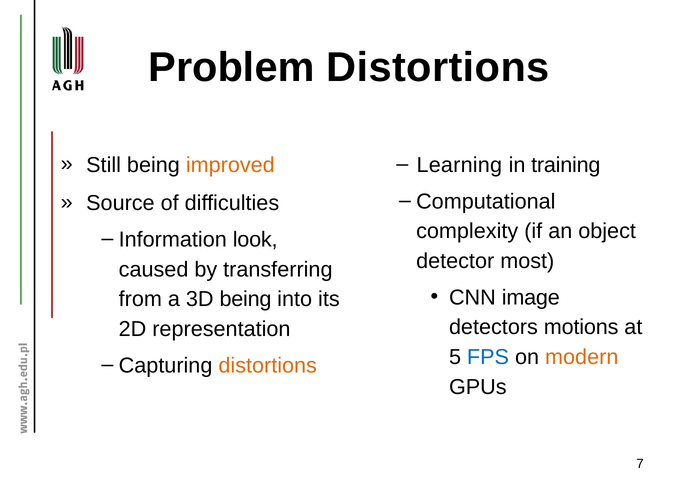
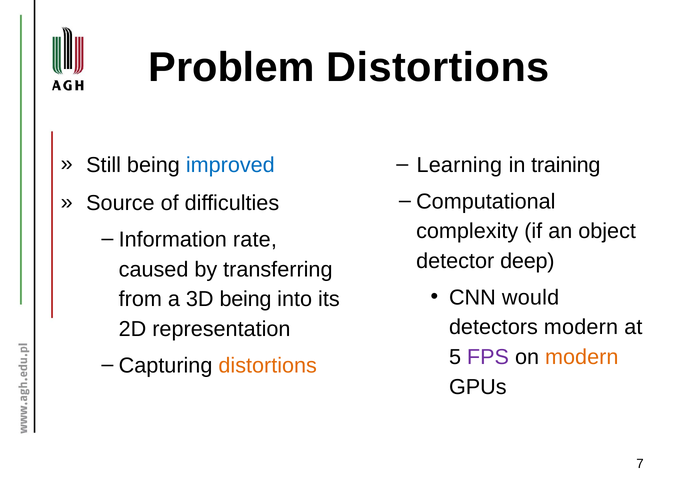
improved colour: orange -> blue (230, 165)
look: look -> rate (255, 239)
most: most -> deep (527, 261)
image: image -> would (531, 297)
detectors motions: motions -> modern (581, 327)
FPS colour: blue -> purple (488, 357)
